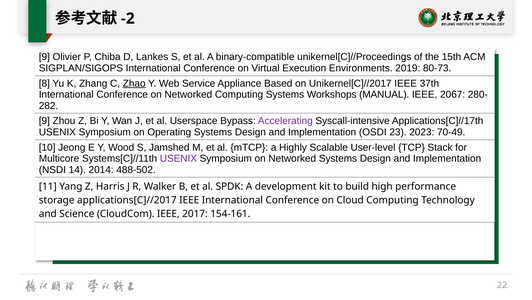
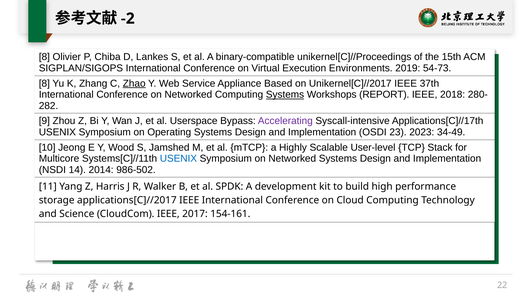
9: 9 -> 8 (44, 57)
80-73: 80-73 -> 54-73 (437, 68)
Systems underline: none -> present (285, 94)
MANUAL: MANUAL -> REPORT (384, 94)
2067: 2067 -> 2018 (453, 94)
70-49: 70-49 -> 34-49 (451, 132)
USENIX colour: purple -> blue (178, 158)
488-502: 488-502 -> 986-502 (136, 169)
